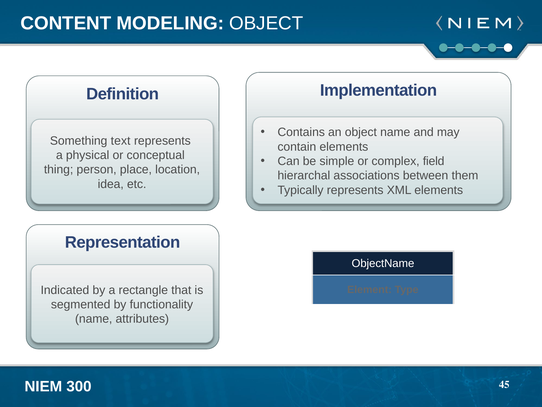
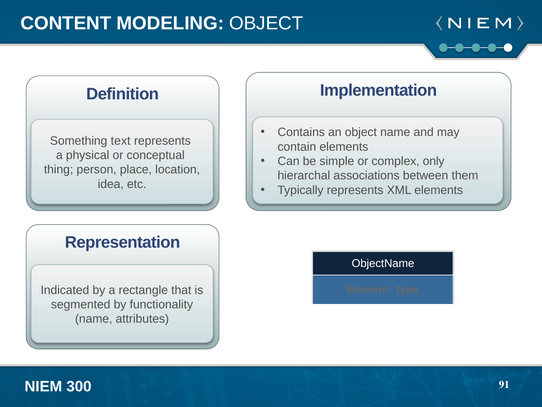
field: field -> only (434, 161)
45: 45 -> 91 (504, 384)
